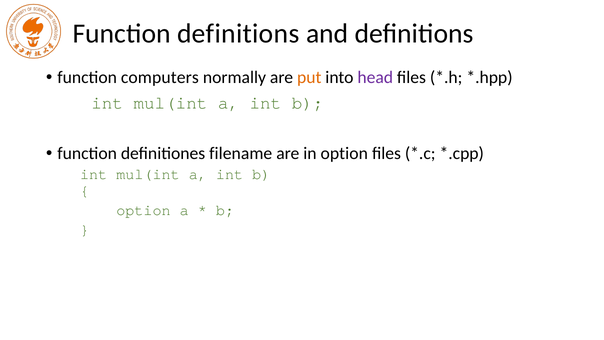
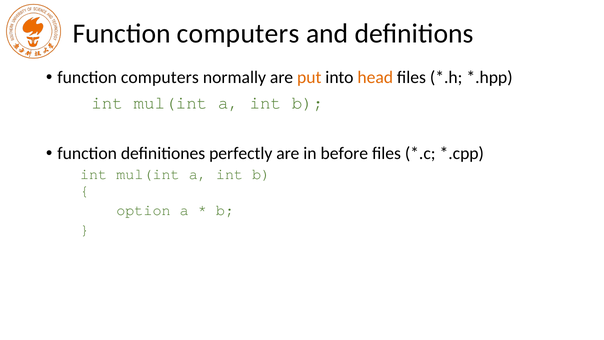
definitions: definitions -> computers (238, 34)
head colour: purple -> orange (375, 77)
filename: filename -> perfectly (241, 153)
in option: option -> before (344, 153)
